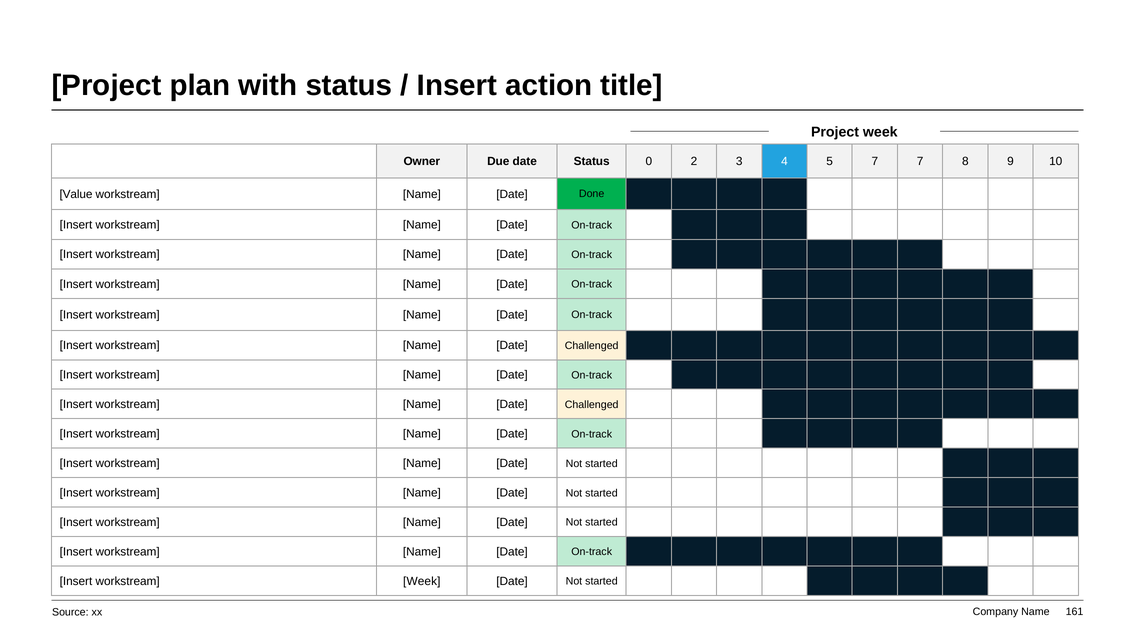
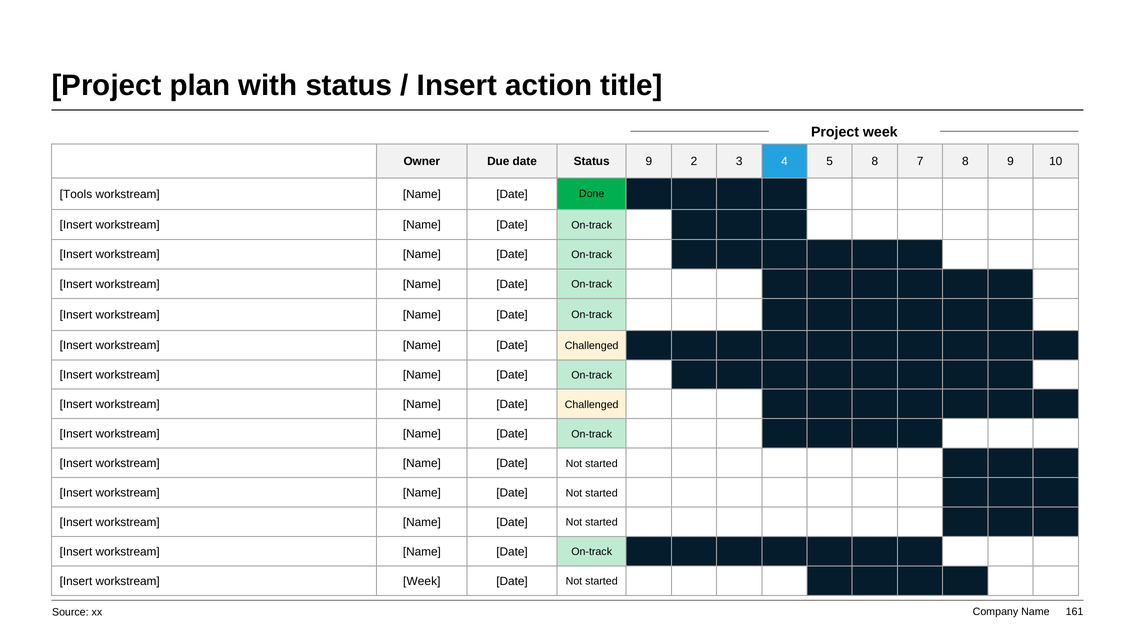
Status 0: 0 -> 9 (649, 162)
5 7: 7 -> 8 (875, 162)
Value: Value -> Tools (76, 194)
